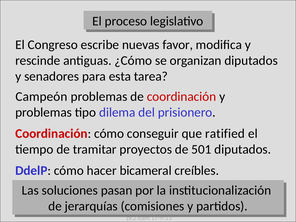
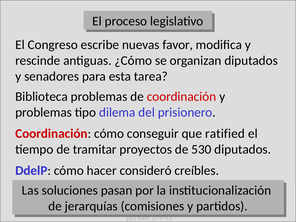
Campeón: Campeón -> Biblioteca (41, 97)
501: 501 -> 530 (201, 149)
bicameral: bicameral -> consideró (146, 171)
